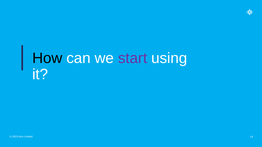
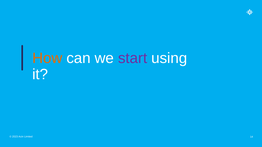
How colour: black -> orange (47, 58)
